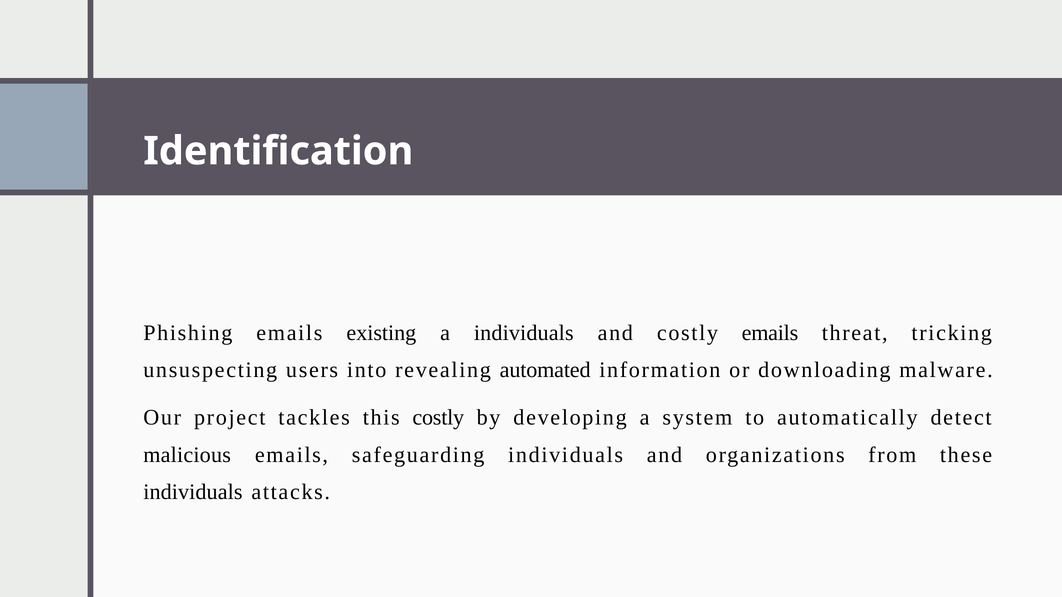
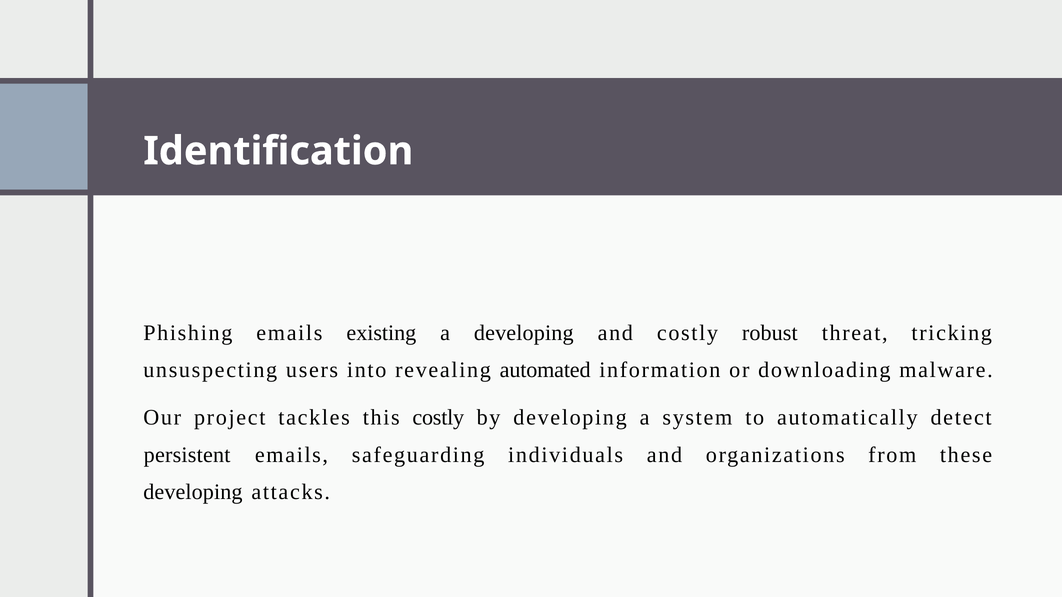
a individuals: individuals -> developing (524, 333)
costly emails: emails -> robust (770, 333)
malicious: malicious -> persistent (187, 455)
individuals: individuals -> developing (193, 492)
